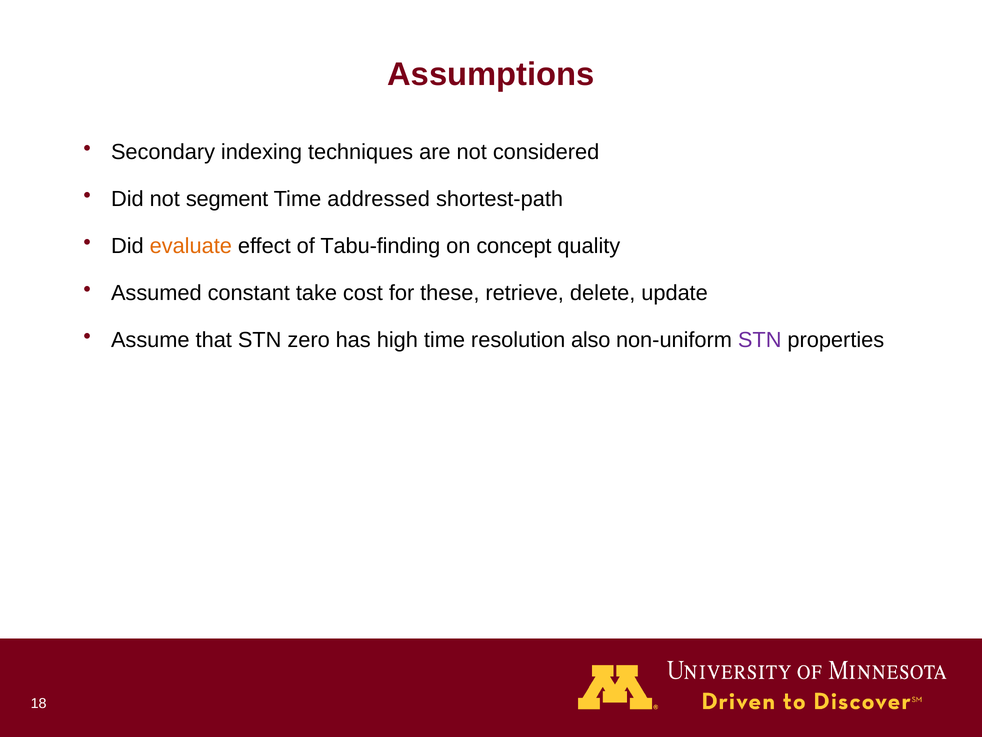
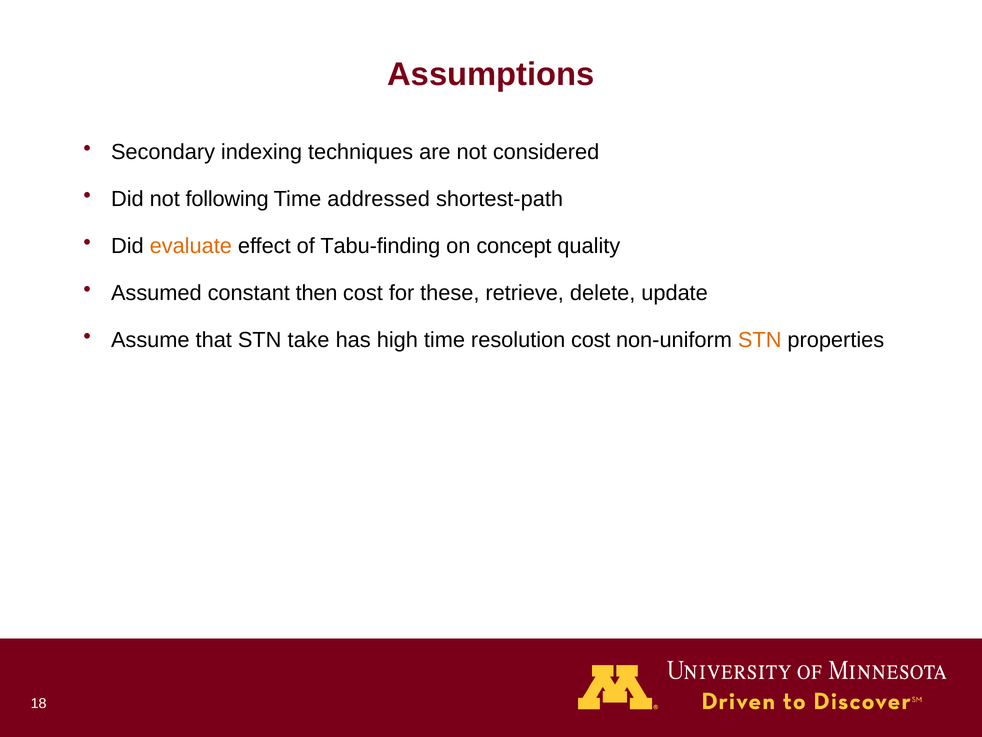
segment: segment -> following (227, 199)
take: take -> then (317, 293)
zero: zero -> take (309, 340)
resolution also: also -> cost (591, 340)
STN colour: purple -> orange (760, 340)
